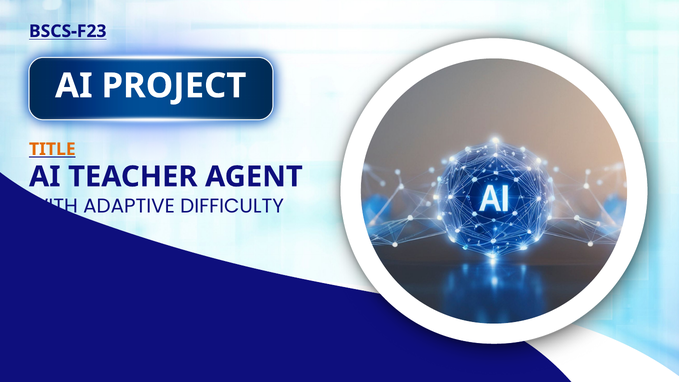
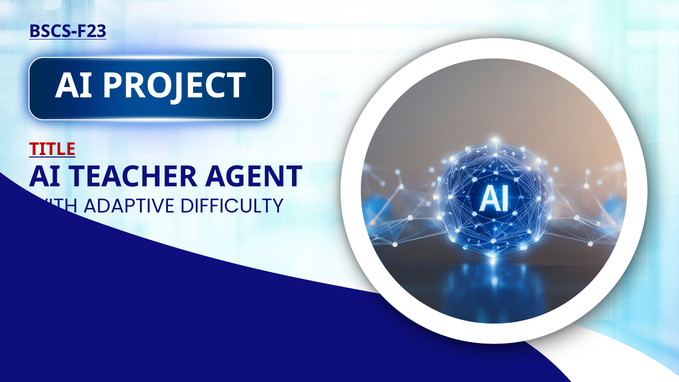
TITLE colour: orange -> red (52, 149)
